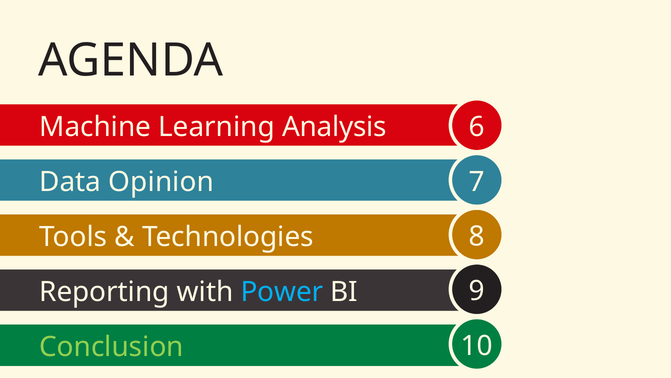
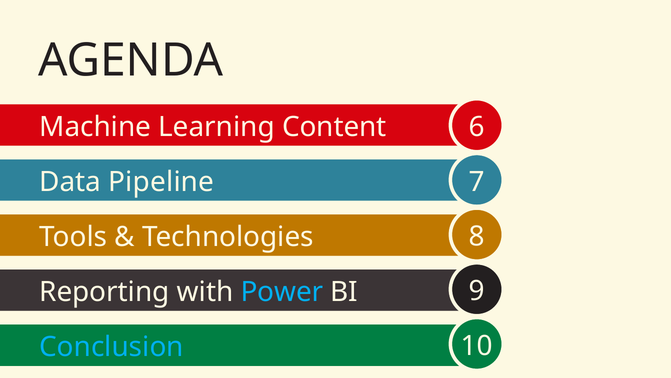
Analysis: Analysis -> Content (334, 127)
Opinion: Opinion -> Pipeline (161, 182)
Conclusion colour: light green -> light blue (111, 347)
